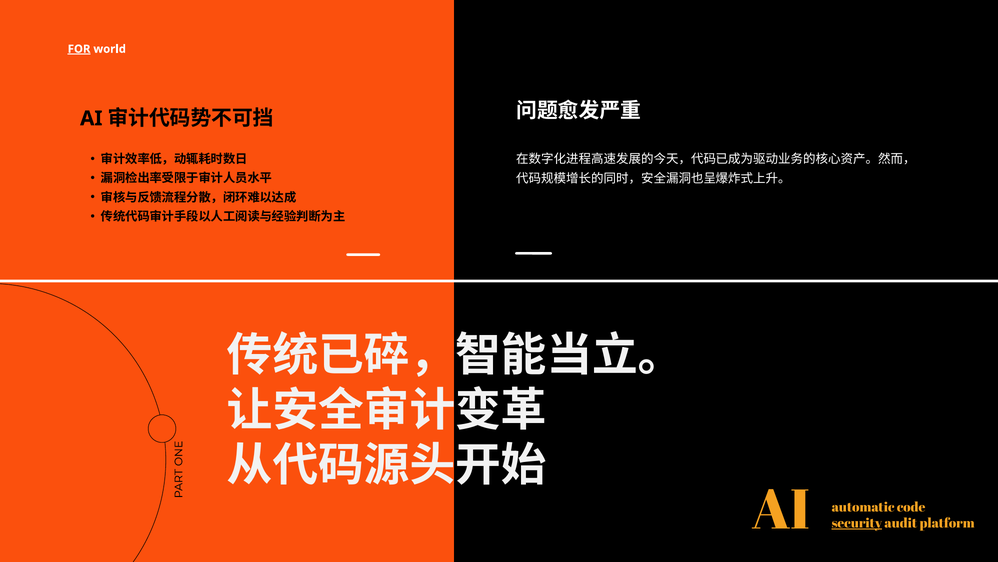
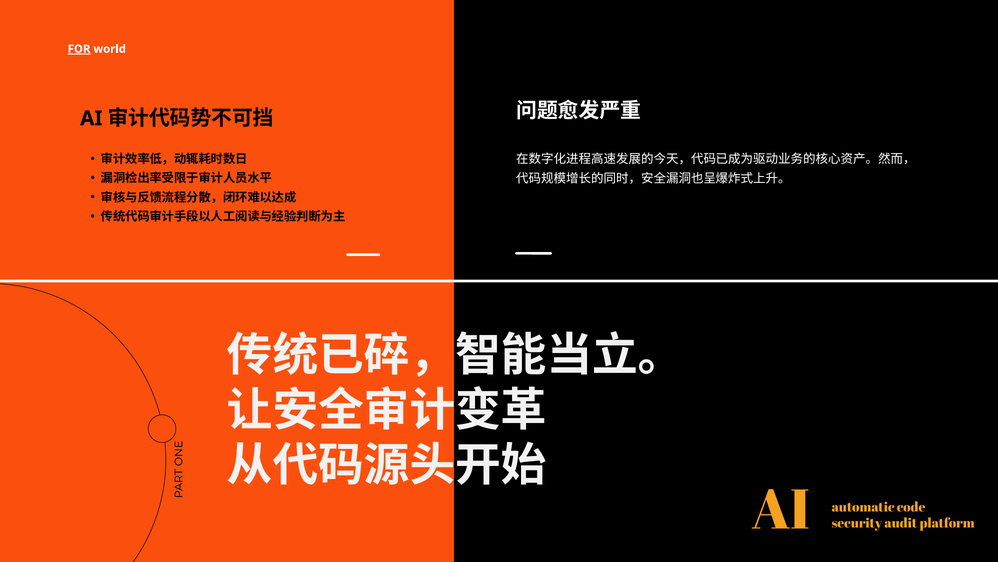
security underline: present -> none (857, 523)
